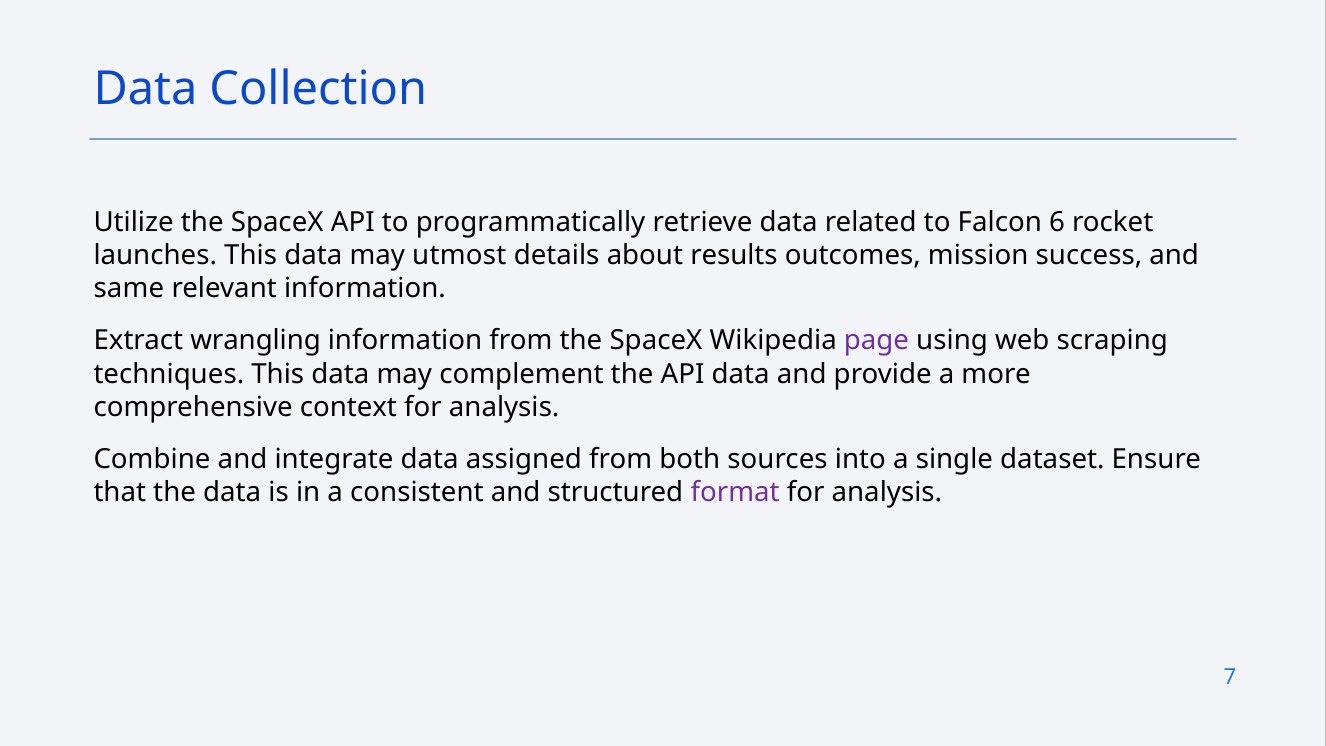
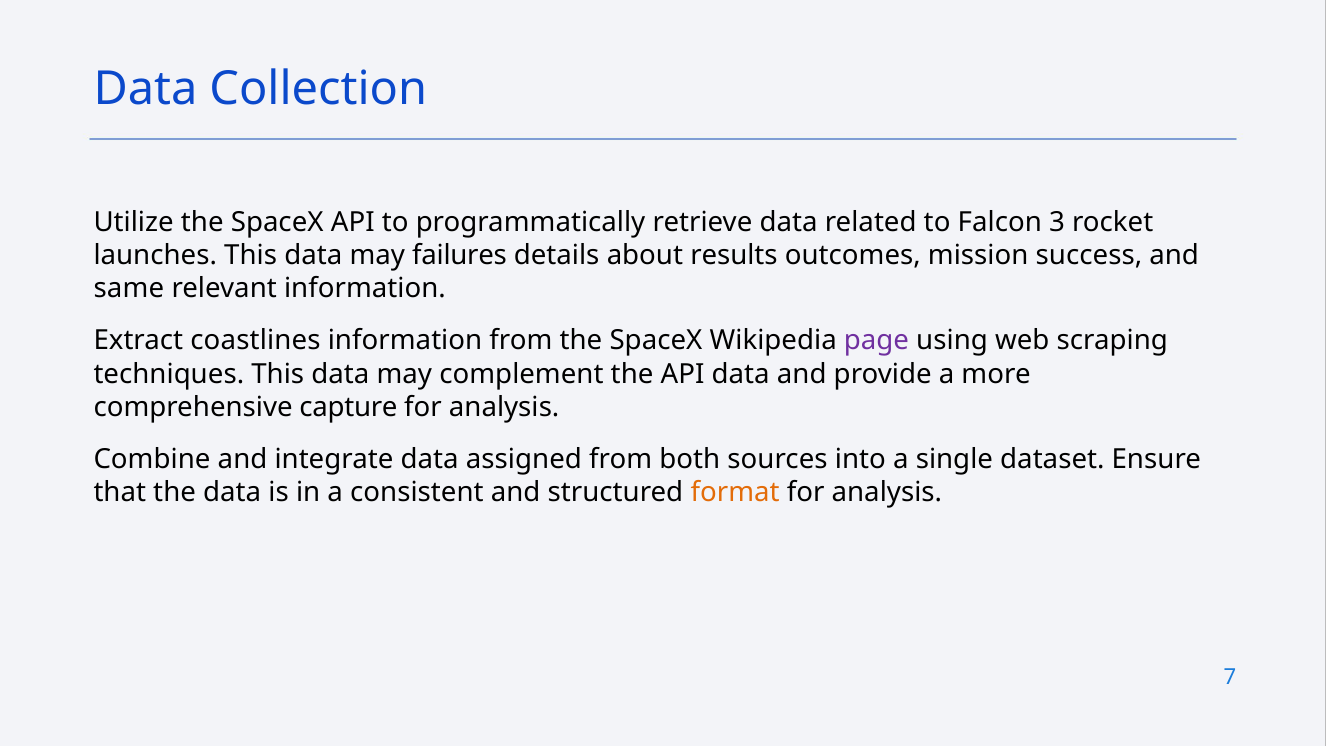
6: 6 -> 3 (1057, 222)
utmost: utmost -> failures (460, 255)
wrangling: wrangling -> coastlines (255, 341)
context: context -> capture (348, 407)
format colour: purple -> orange (735, 493)
